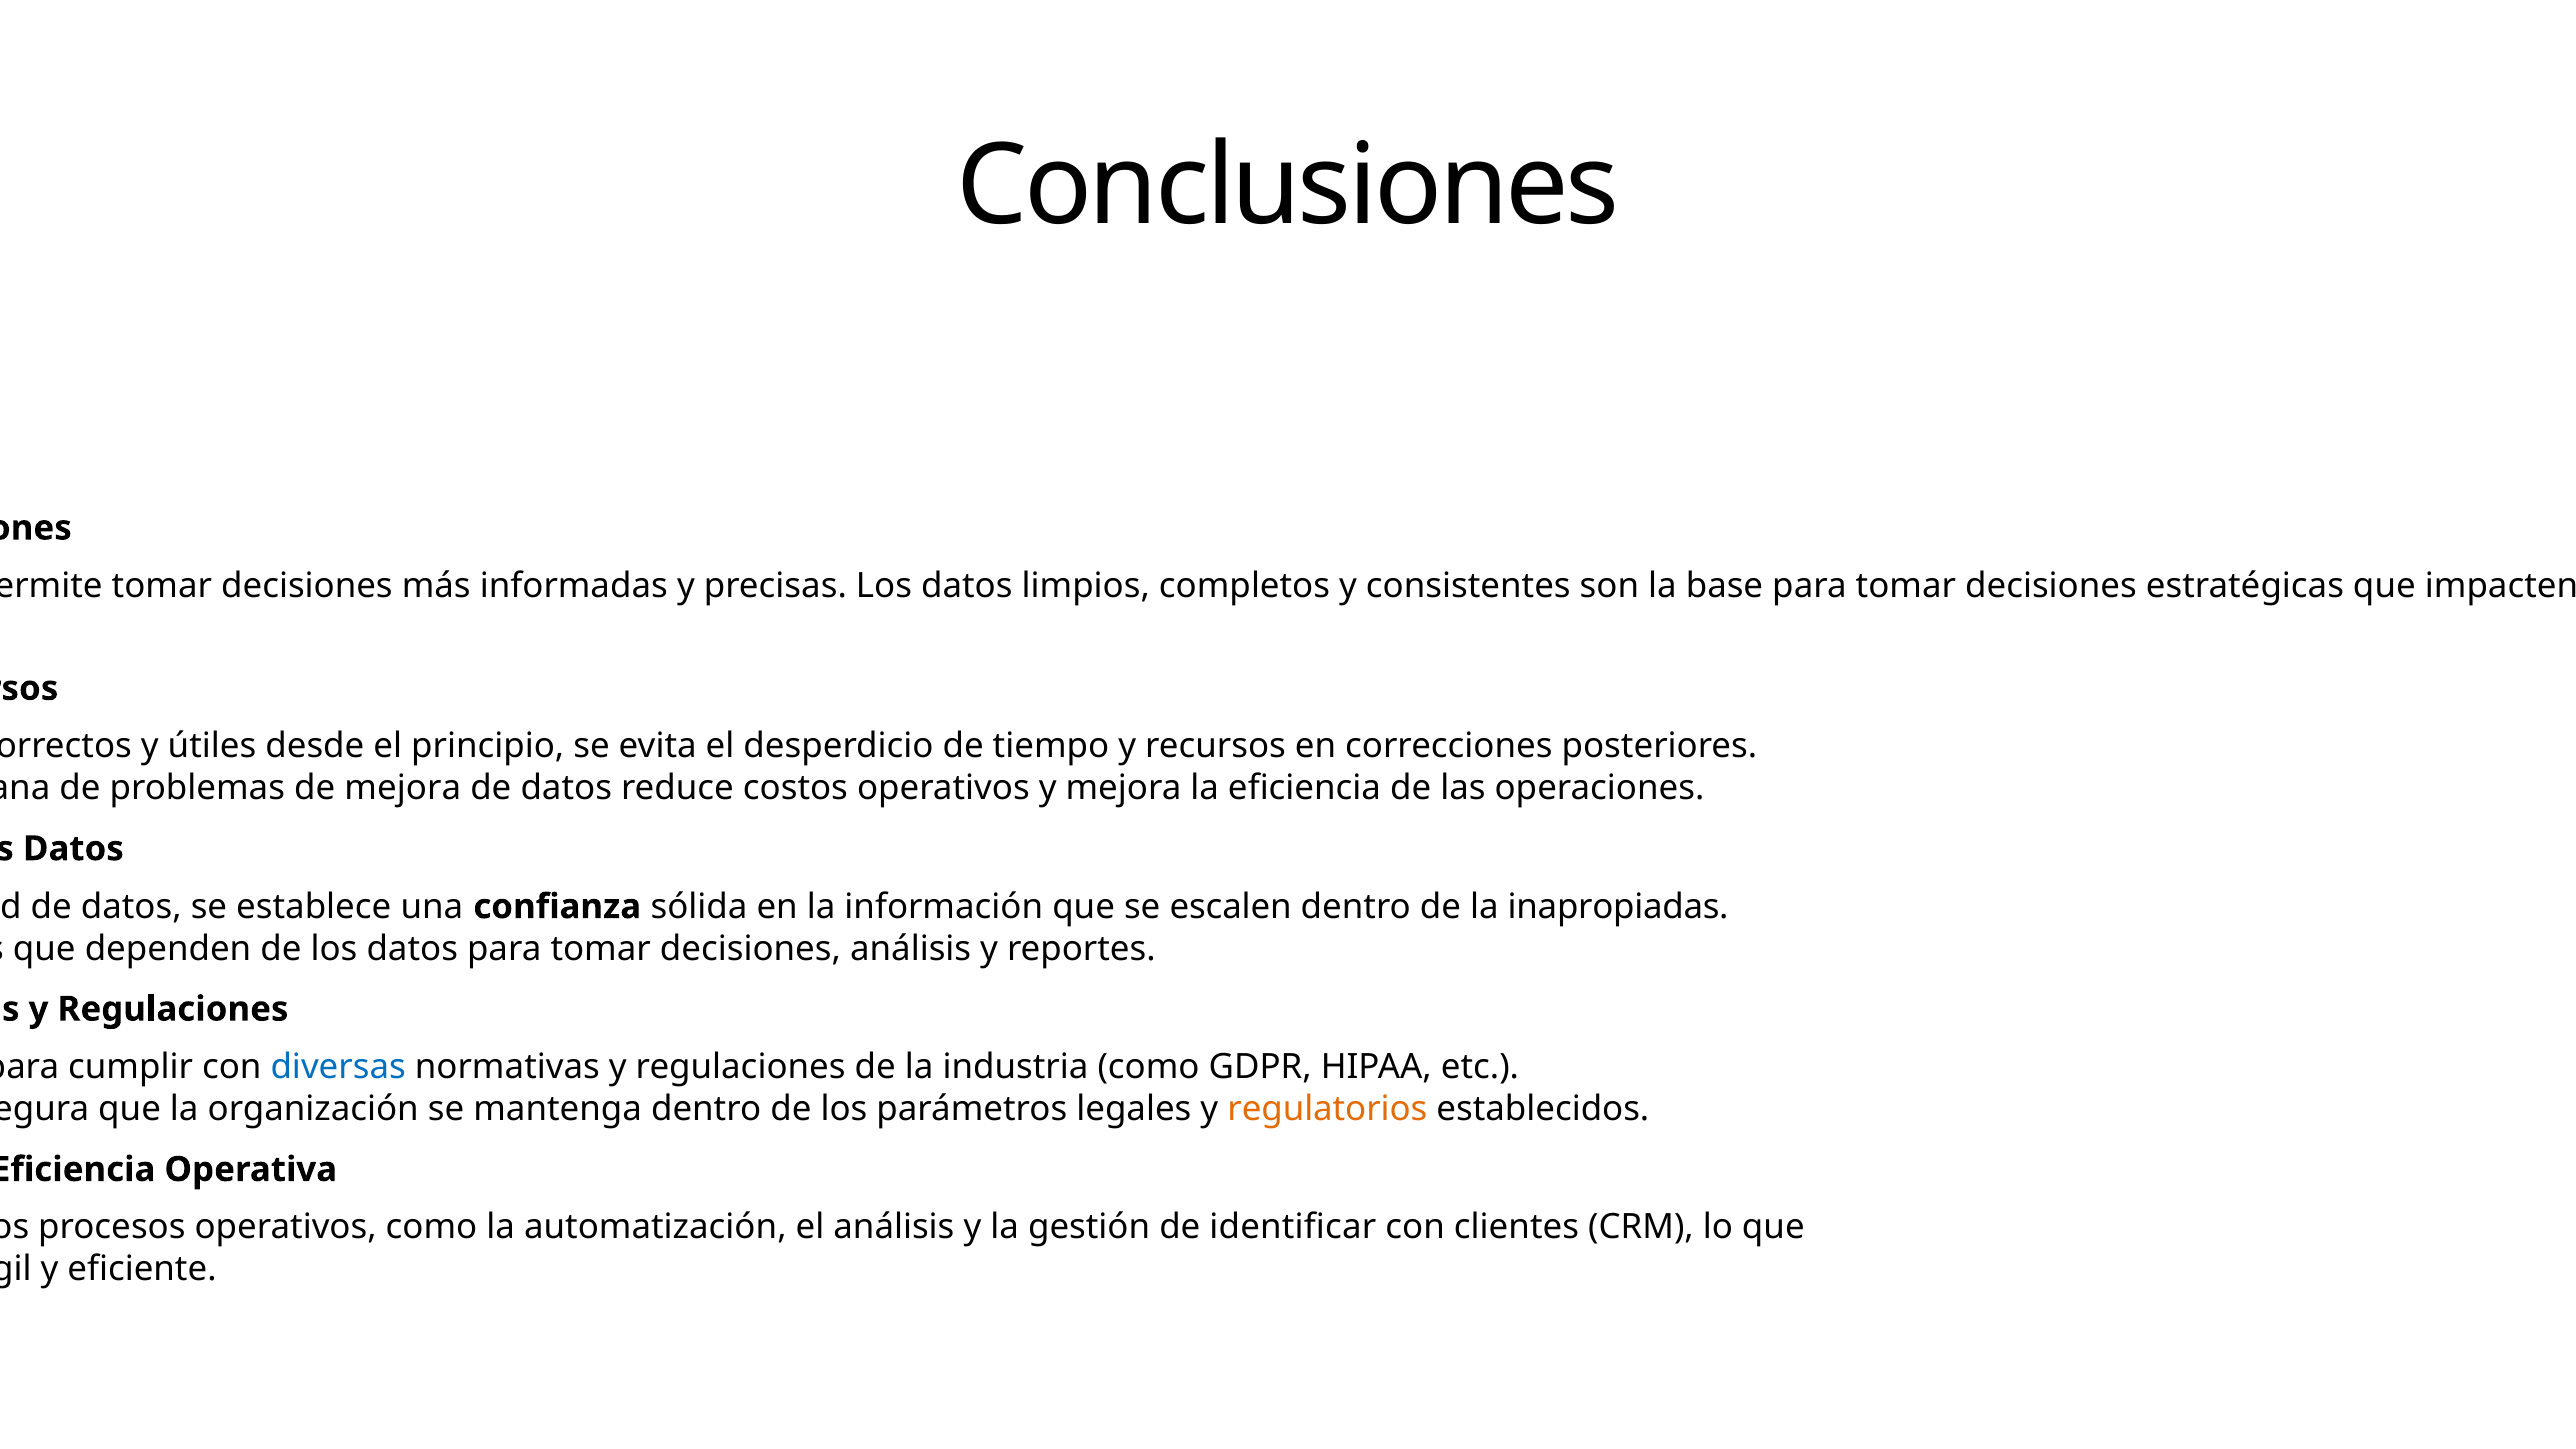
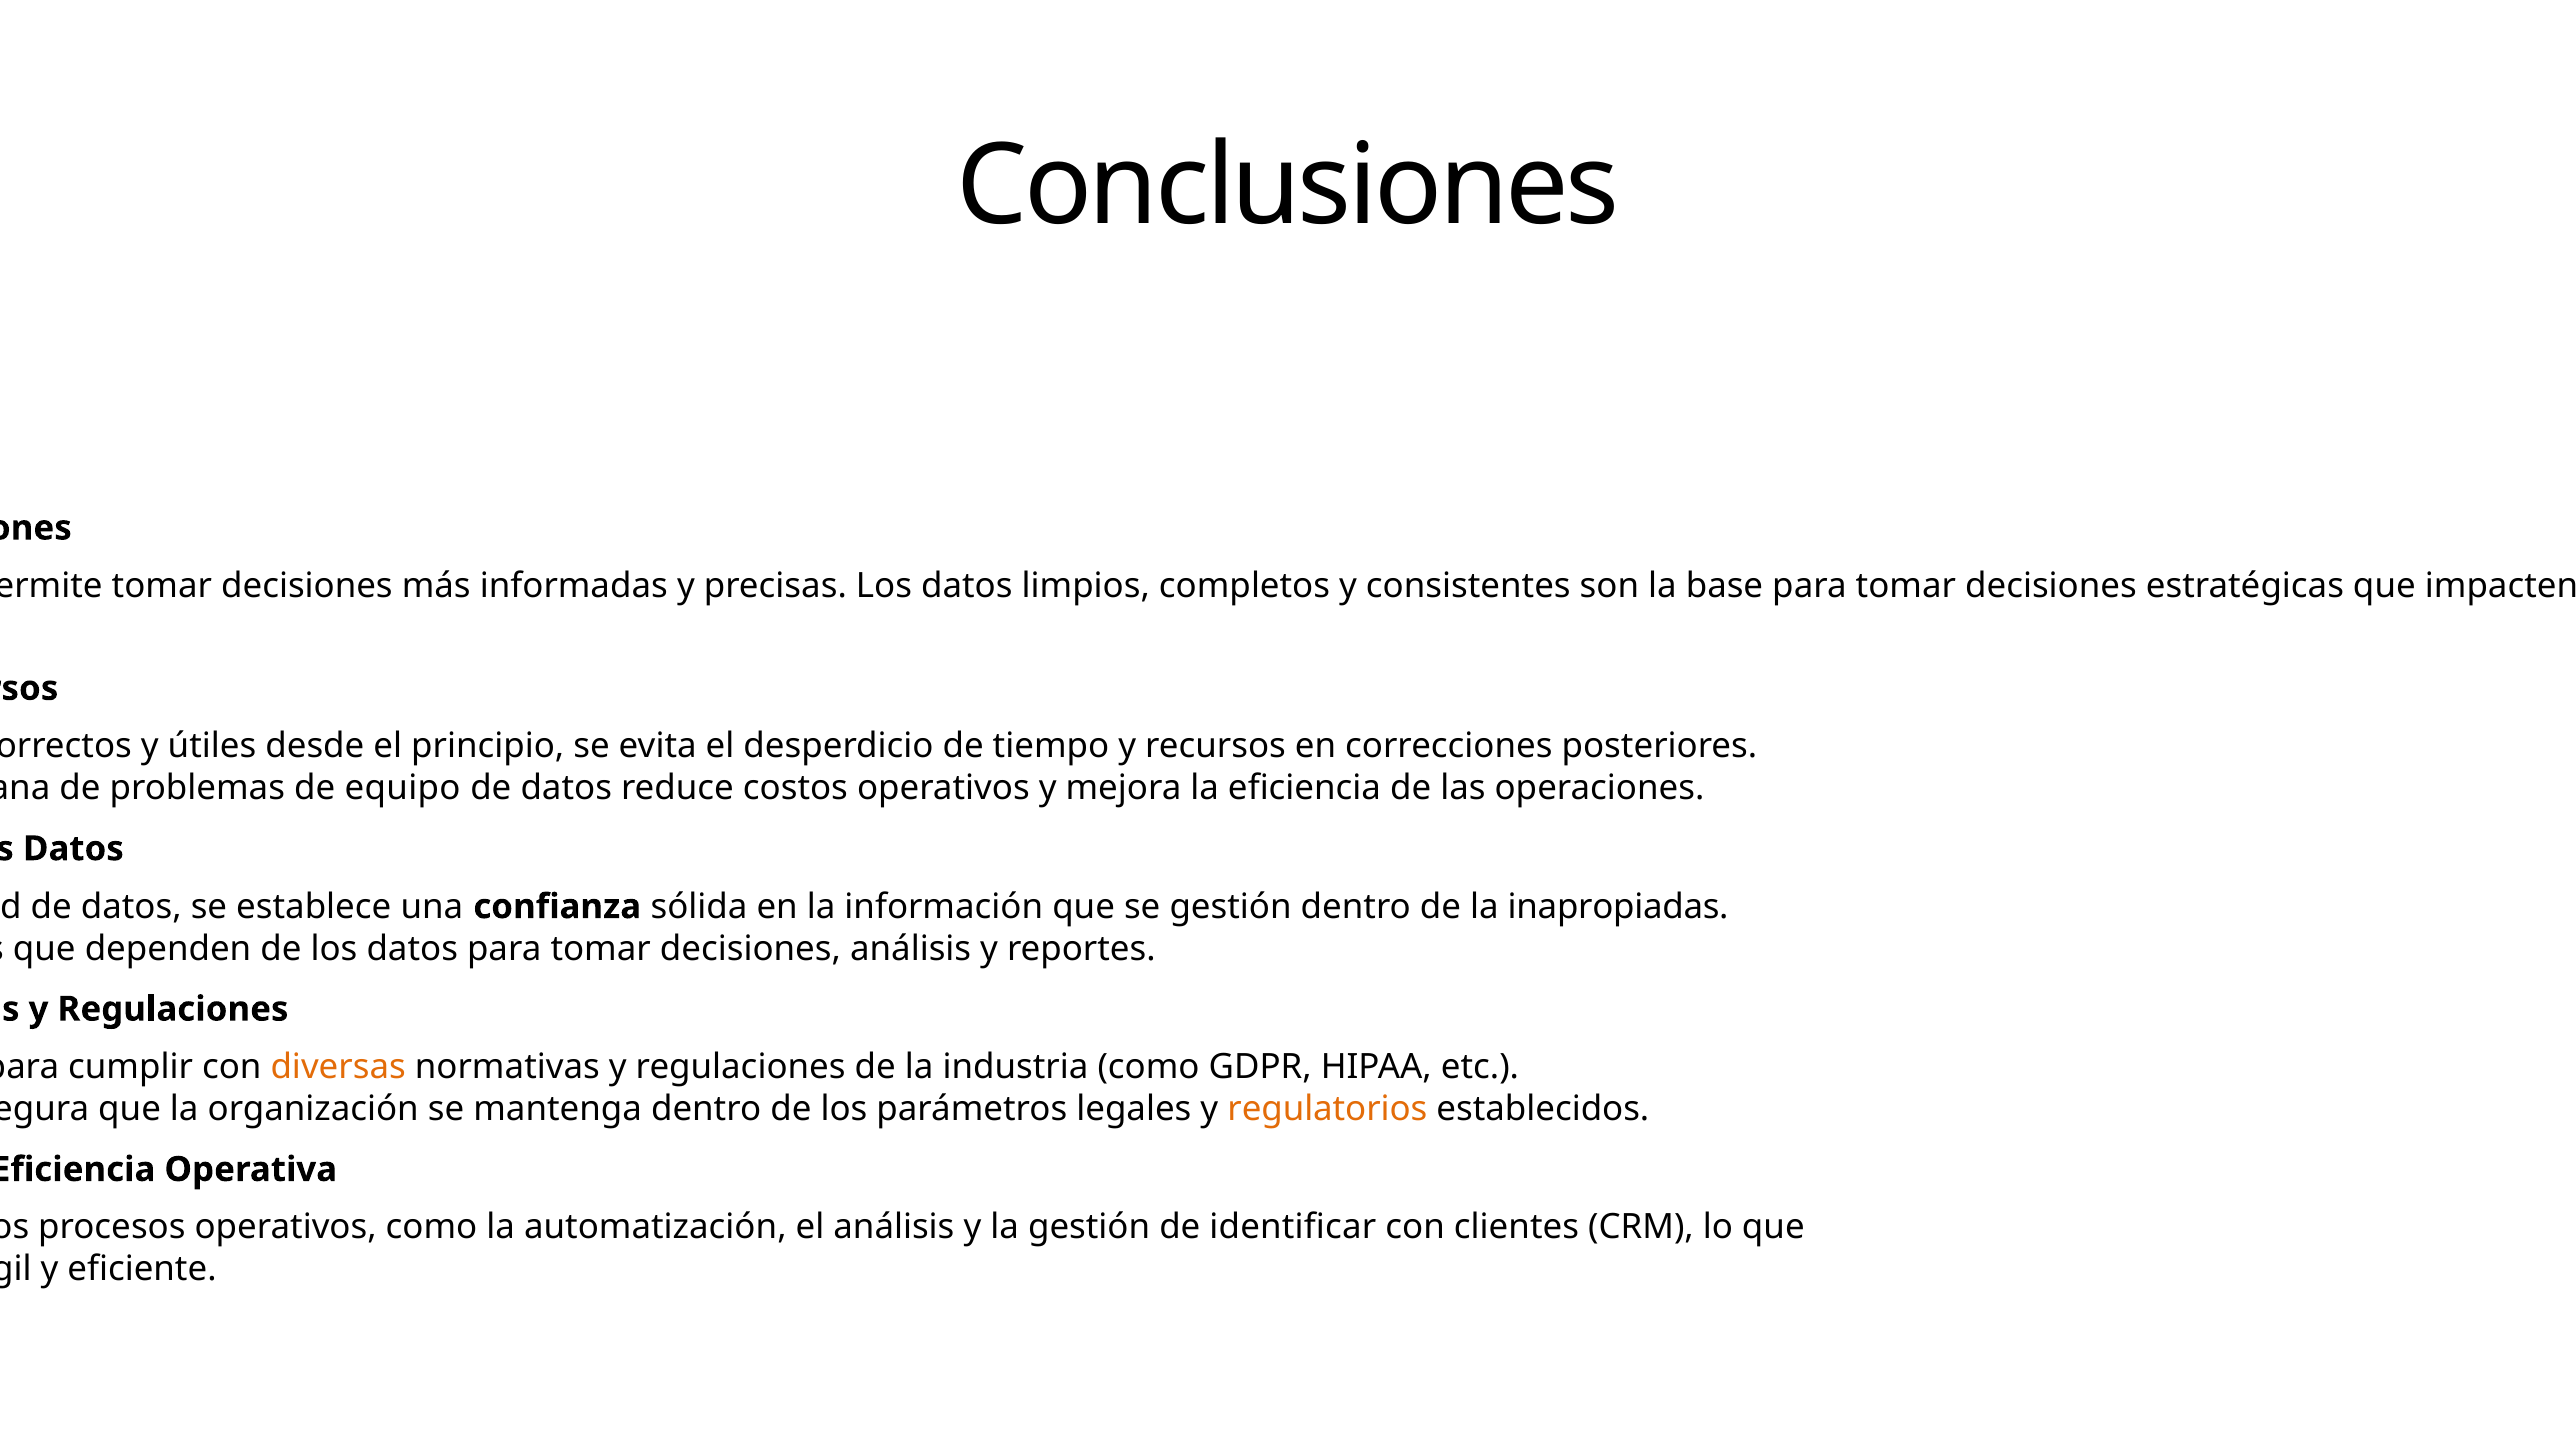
de mejora: mejora -> equipo (403, 788)
se escalen: escalen -> gestión (1231, 907)
diversas colour: blue -> orange (338, 1067)
